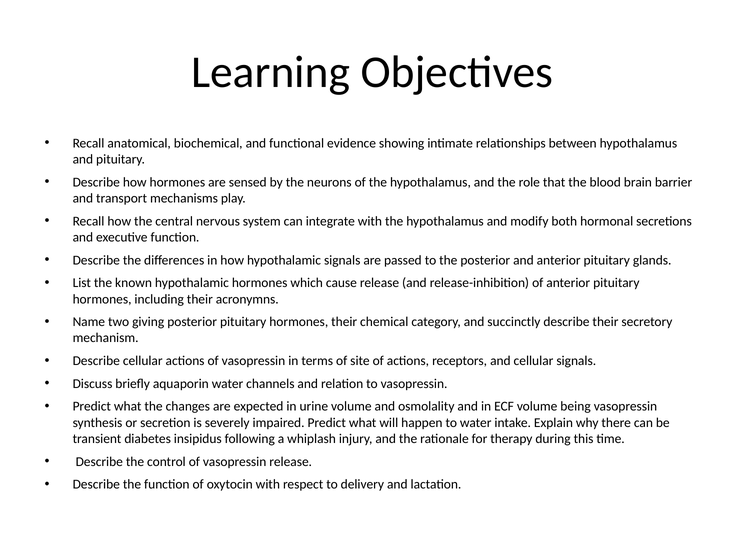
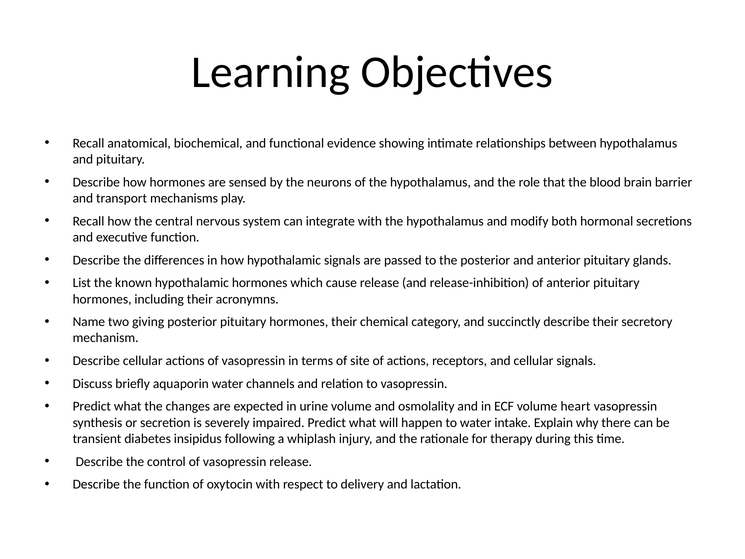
being: being -> heart (576, 406)
